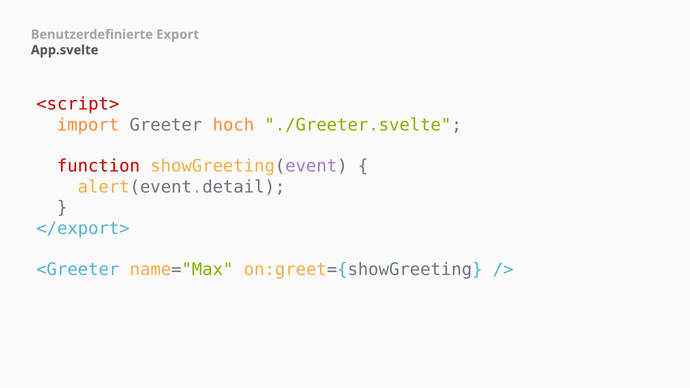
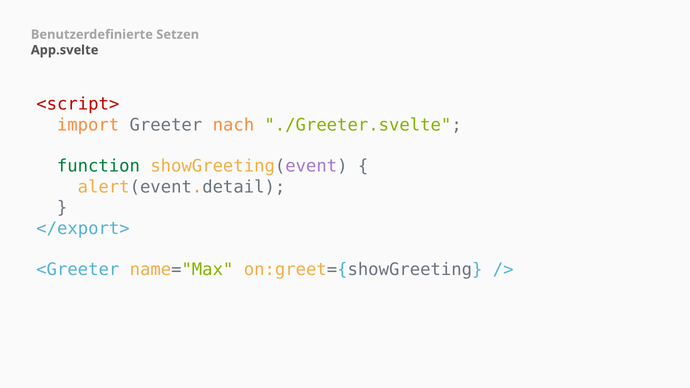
Export: Export -> Setzen (178, 35)
hoch: hoch -> nach (233, 125)
function colour: red -> green (98, 166)
